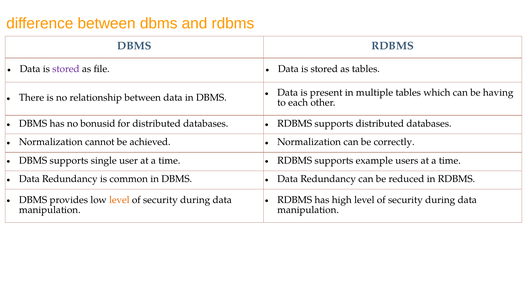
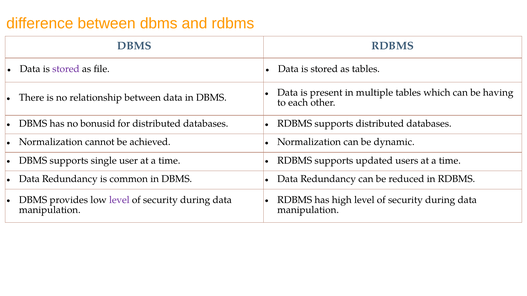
correctly: correctly -> dynamic (394, 142)
example: example -> updated (374, 161)
level colour: orange -> purple (119, 200)
